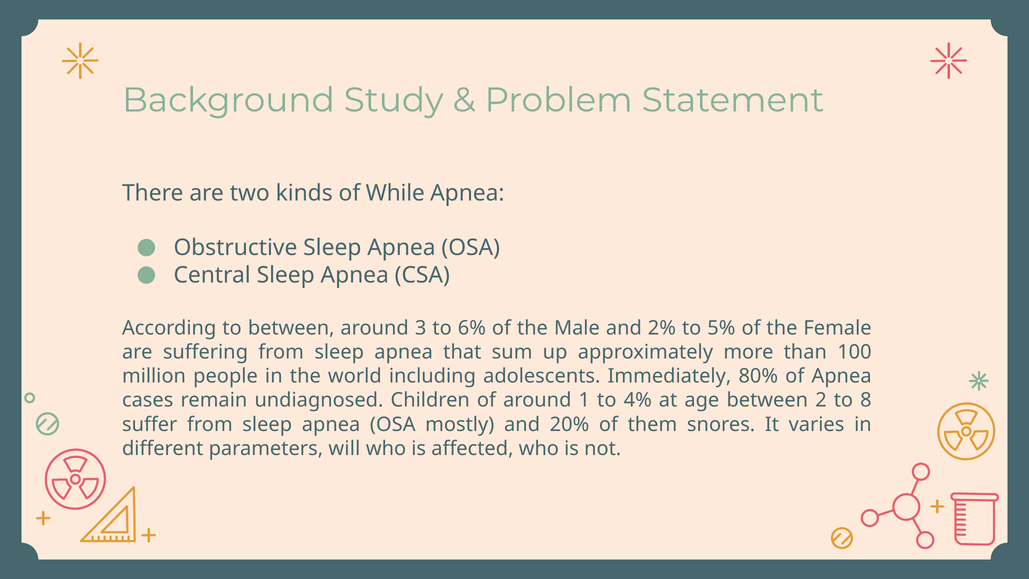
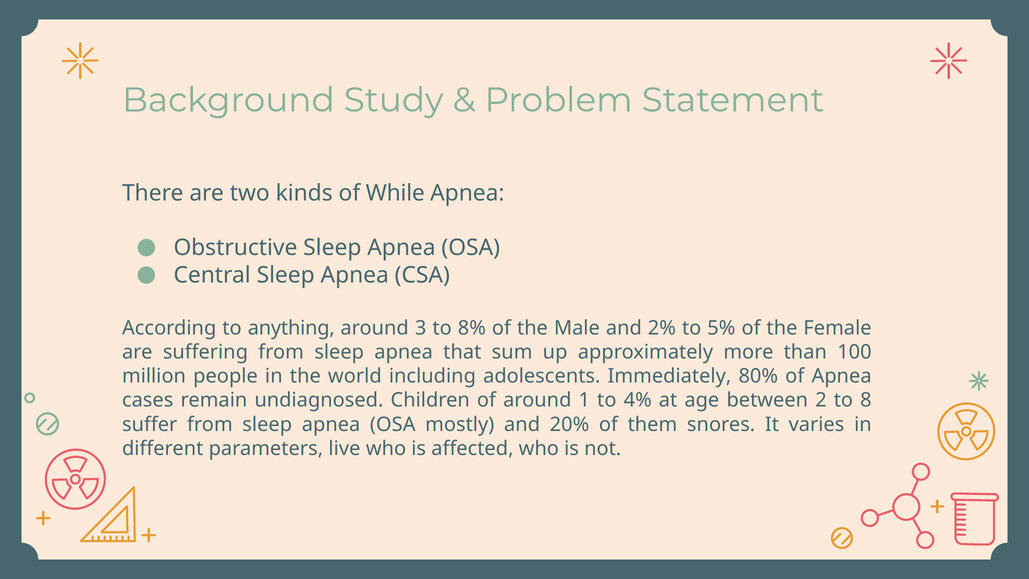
to between: between -> anything (291, 328)
6%: 6% -> 8% (472, 328)
will: will -> live (344, 448)
